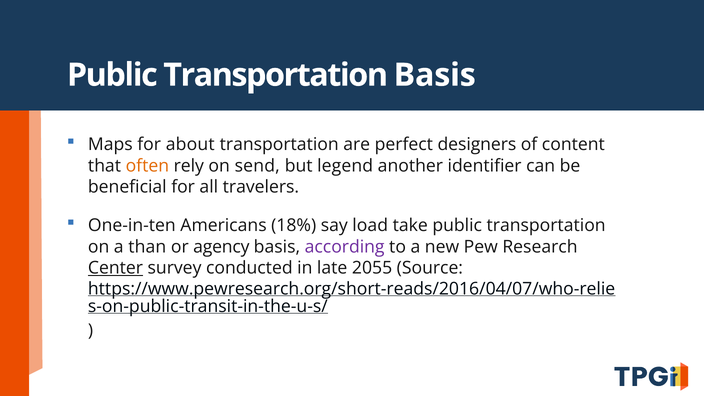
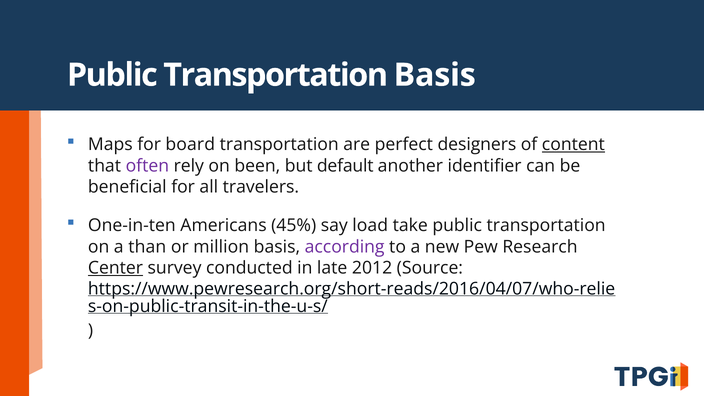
about: about -> board (190, 145)
content underline: none -> present (573, 145)
often colour: orange -> purple (147, 166)
send: send -> been (257, 166)
legend: legend -> default (345, 166)
18%: 18% -> 45% (294, 226)
agency: agency -> million (221, 247)
2055: 2055 -> 2012 (372, 268)
